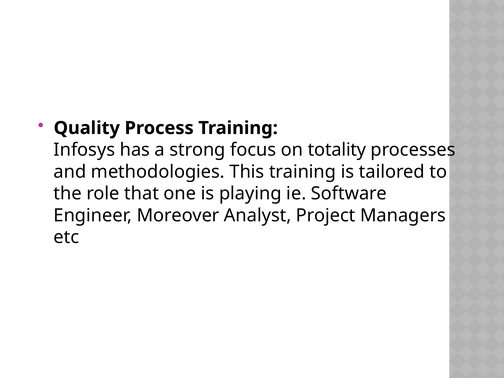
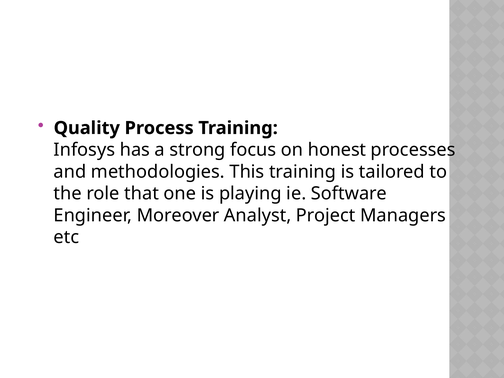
totality: totality -> honest (337, 150)
